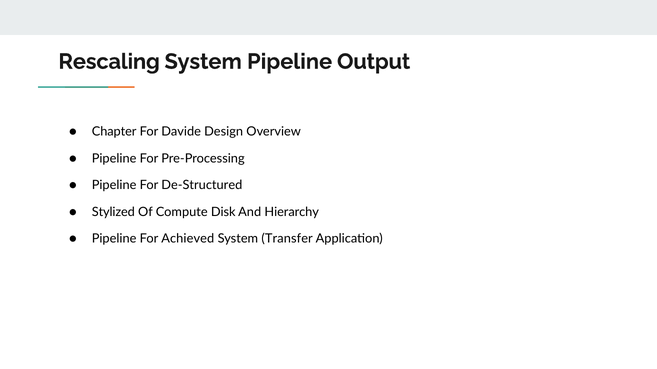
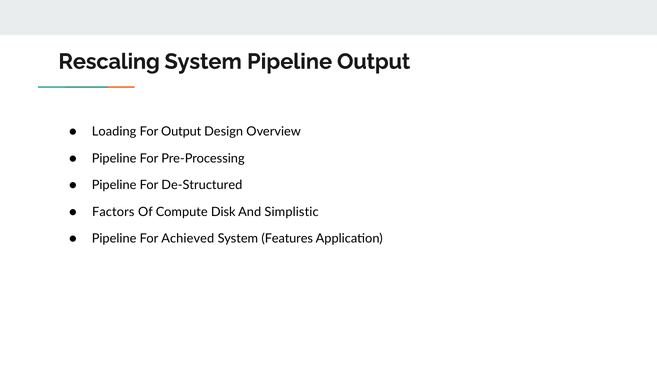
Chapter: Chapter -> Loading (114, 132)
For Davide: Davide -> Output (181, 132)
Stylized: Stylized -> Factors (113, 212)
Hierarchy: Hierarchy -> Simplistic (292, 212)
Transfer: Transfer -> Features (287, 239)
